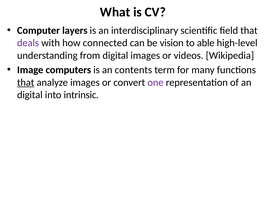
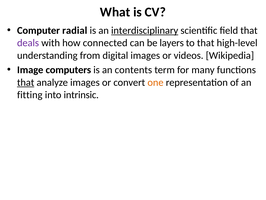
layers: layers -> radial (75, 30)
interdisciplinary underline: none -> present (145, 30)
vision: vision -> layers (172, 43)
to able: able -> that (206, 43)
one colour: purple -> orange (155, 82)
digital: digital -> fitting (30, 95)
